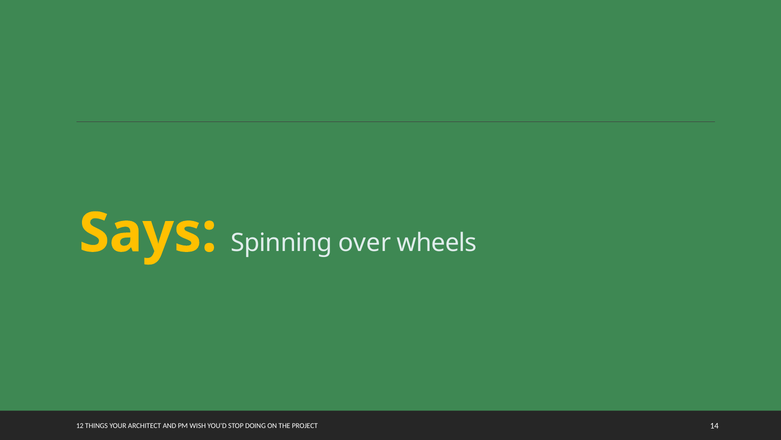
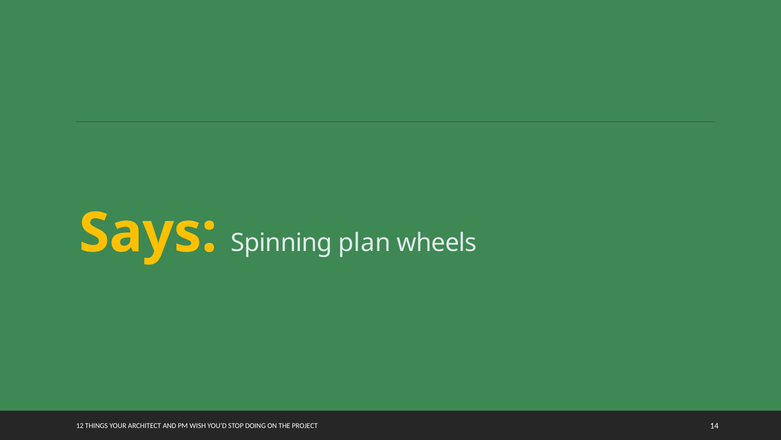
over: over -> plan (364, 243)
